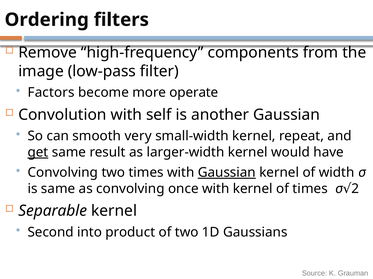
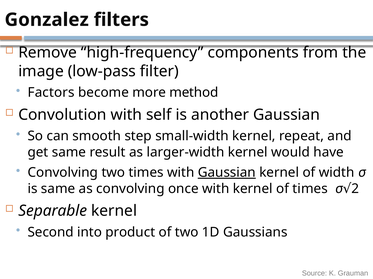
Ordering: Ordering -> Gonzalez (47, 20)
operate: operate -> method (194, 93)
very: very -> step (138, 136)
get underline: present -> none (38, 153)
